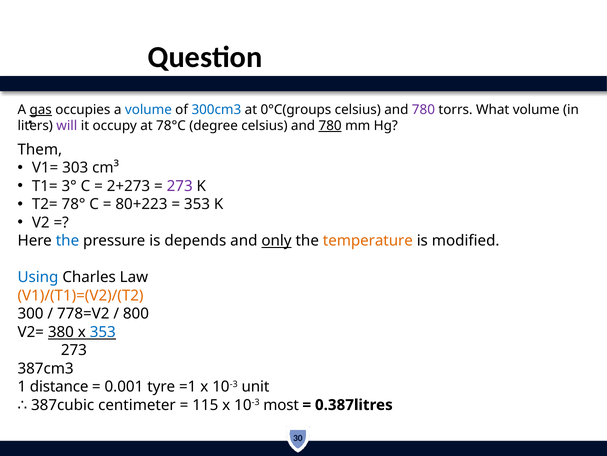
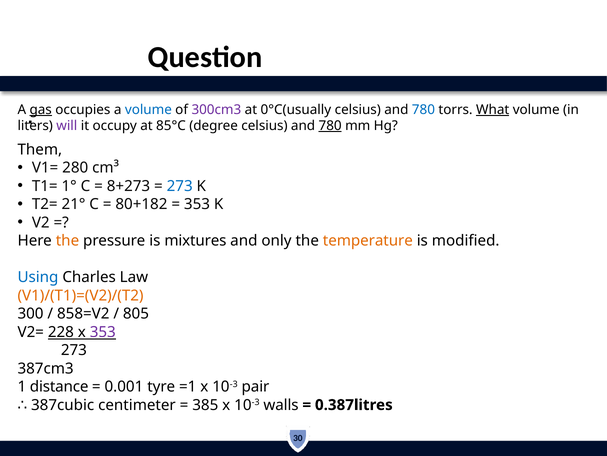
300cm3 colour: blue -> purple (216, 109)
0°C(groups: 0°C(groups -> 0°C(usually (296, 109)
780 colour: purple -> blue (423, 109)
What underline: none -> present (493, 109)
78°C: 78°C -> 85°C (171, 126)
303: 303 -> 280 (75, 168)
3°: 3° -> 1° (69, 186)
2+273: 2+273 -> 8+273 (128, 186)
273 colour: purple -> blue (180, 186)
78°: 78° -> 21° (74, 204)
80+223: 80+223 -> 80+182 (141, 204)
the colour: blue -> orange (67, 240)
depends: depends -> mixtures (195, 240)
only underline: present -> none (276, 240)
778=V2: 778=V2 -> 858=V2 (83, 313)
800: 800 -> 805 (136, 313)
380: 380 -> 228 (61, 331)
353 colour: blue -> purple (103, 331)
unit: unit -> pair (255, 386)
115: 115 -> 385 (205, 404)
most: most -> walls (281, 404)
